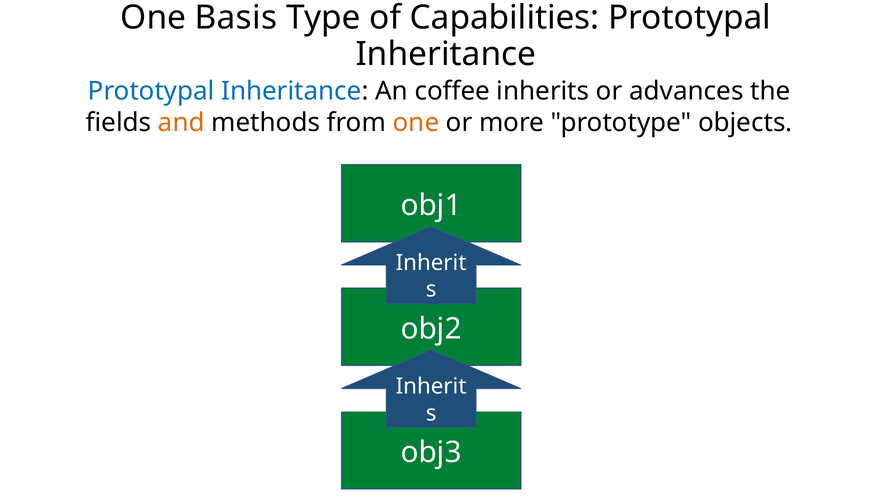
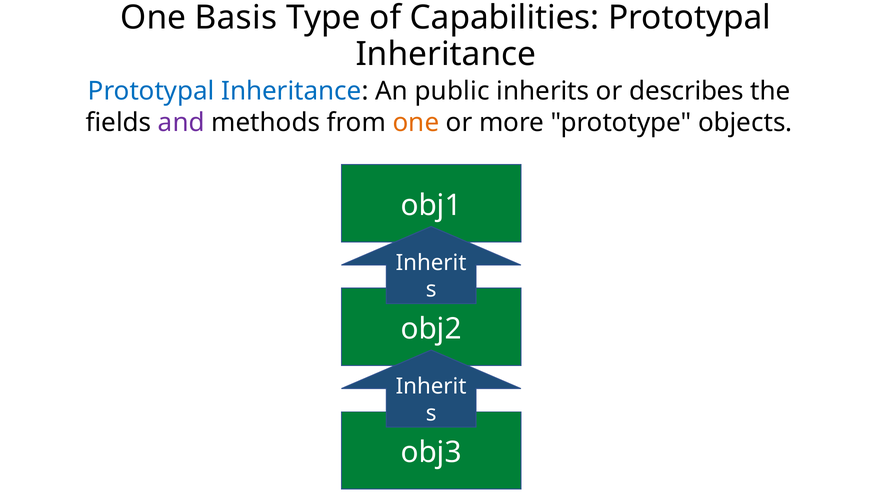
coffee: coffee -> public (452, 91)
advances: advances -> describes (687, 91)
and colour: orange -> purple (181, 123)
